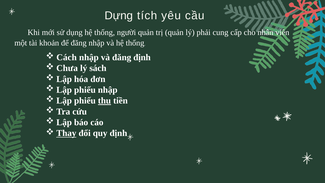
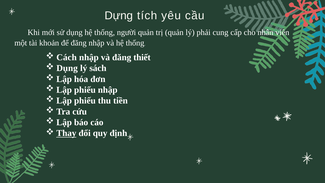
đăng định: định -> thiết (142, 57)
Chưa: Chưa -> Dụng (67, 68)
thu underline: present -> none (104, 101)
